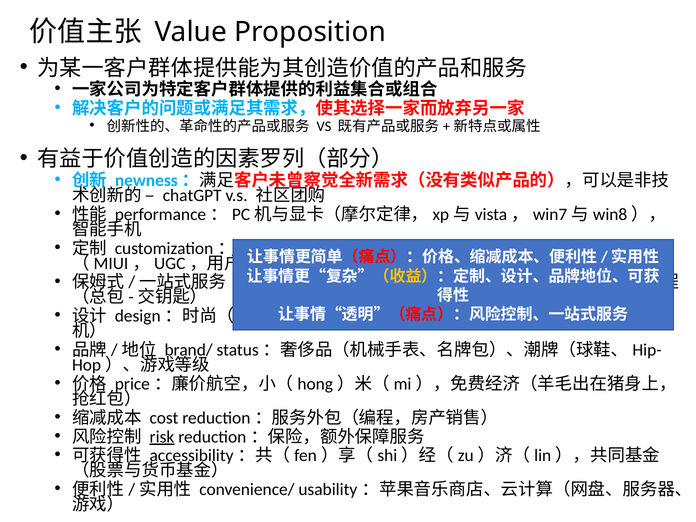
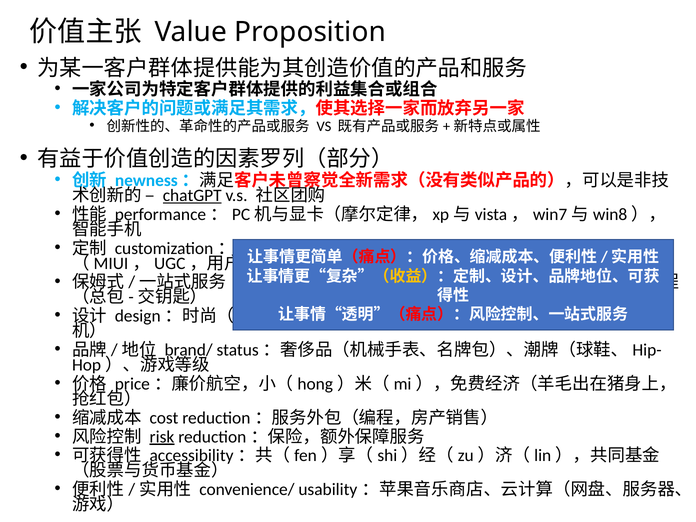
chatGPT underline: none -> present (192, 195)
